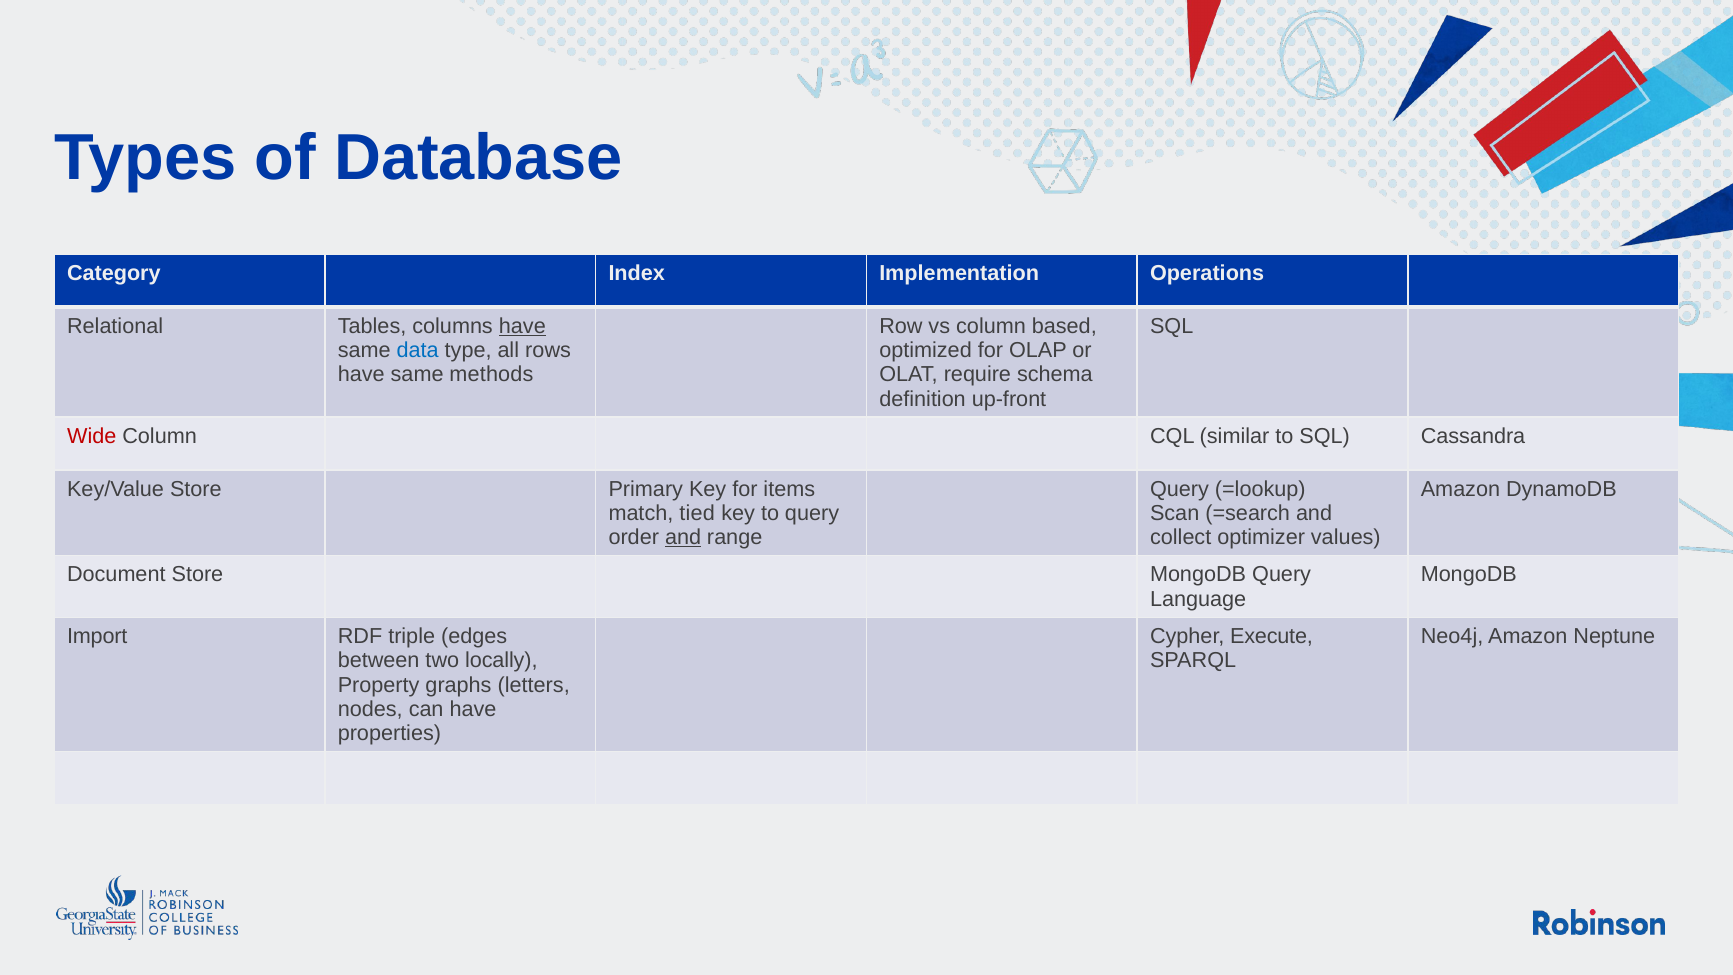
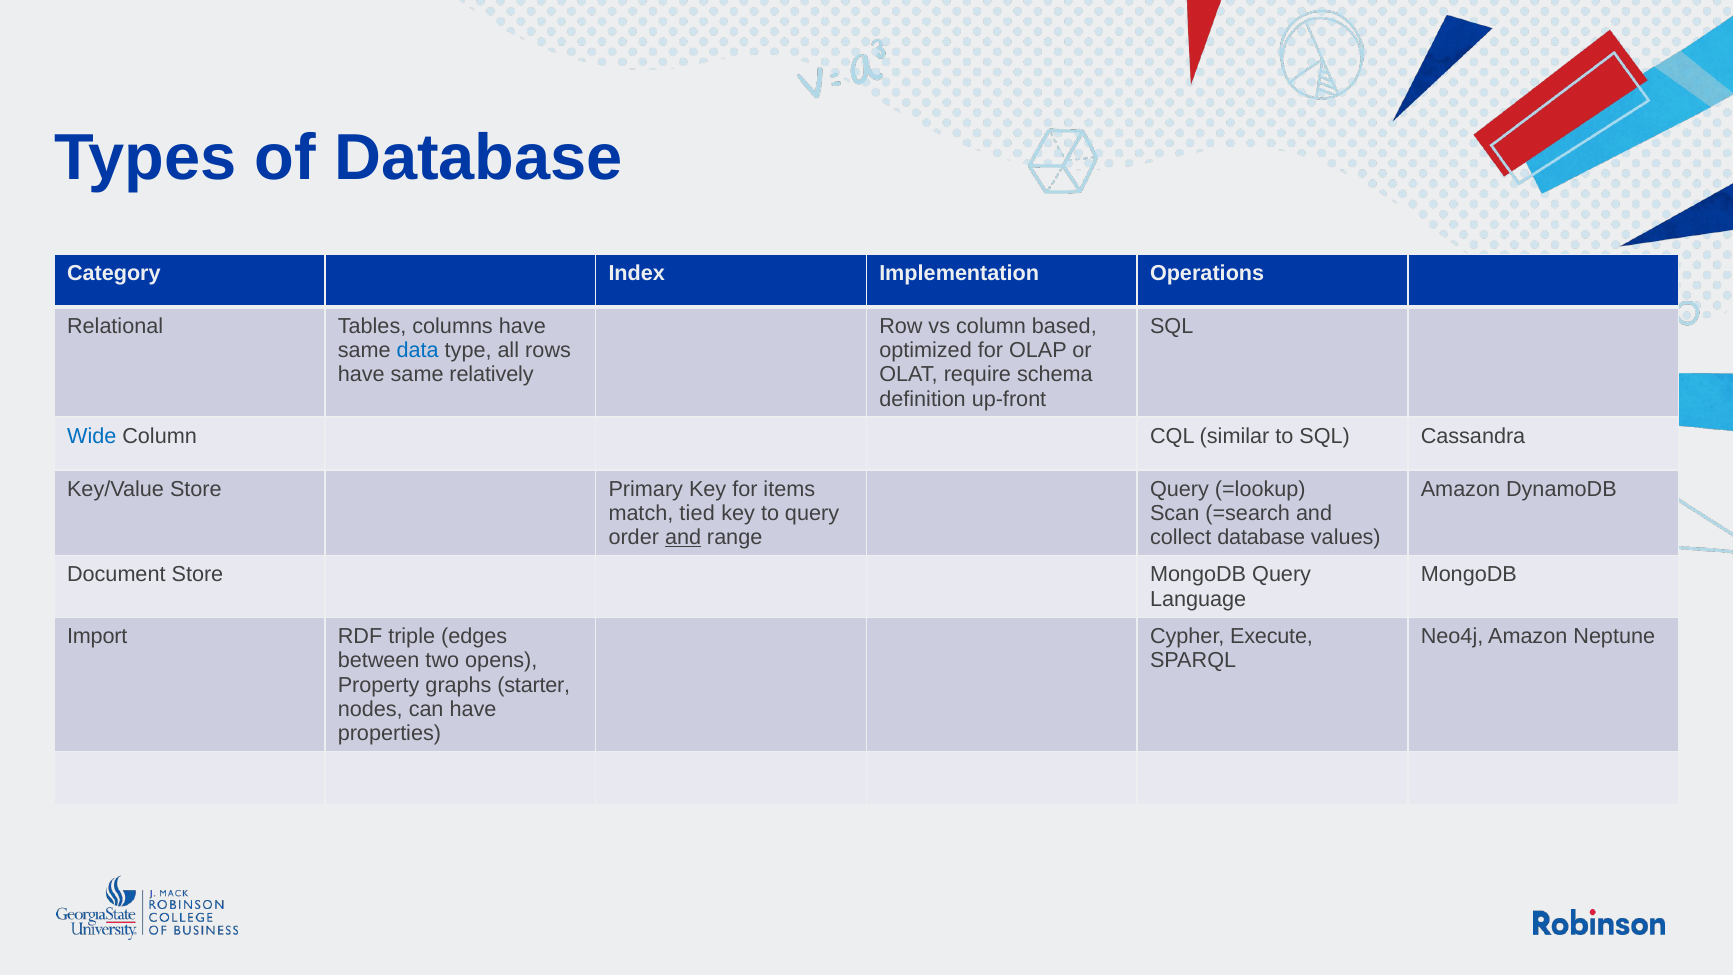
have underline: present -> none (522, 326)
methods: methods -> relatively (492, 375)
Wide colour: red -> blue (92, 436)
collect optimizer: optimizer -> database (1261, 537)
locally: locally -> opens (501, 660)
letters: letters -> starter (534, 685)
